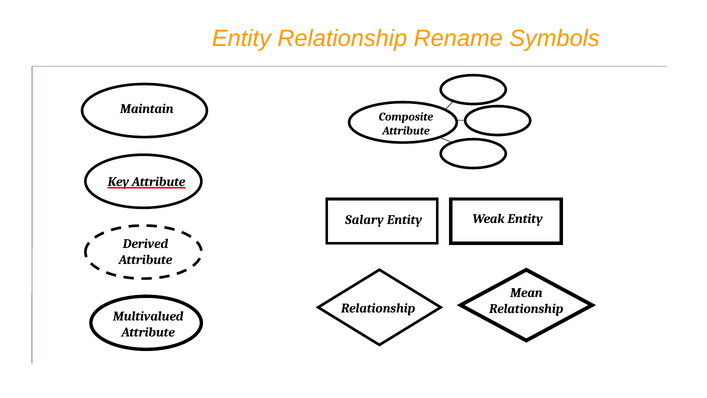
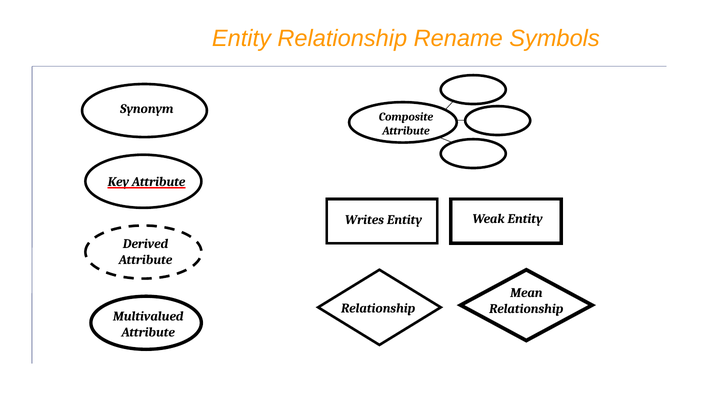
Maintain: Maintain -> Synonym (147, 109)
Salary: Salary -> Writes (364, 220)
